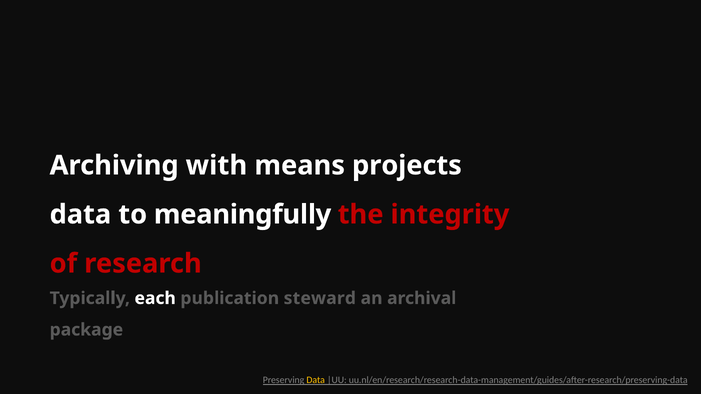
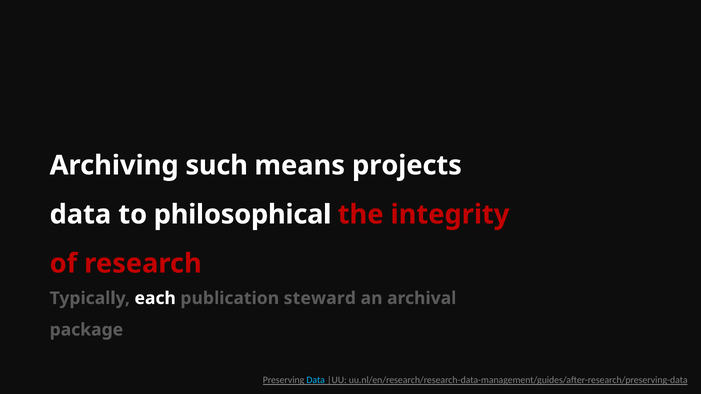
with: with -> such (217, 166)
meaningfully: meaningfully -> philosophical (243, 215)
Data colour: yellow -> light blue (316, 380)
